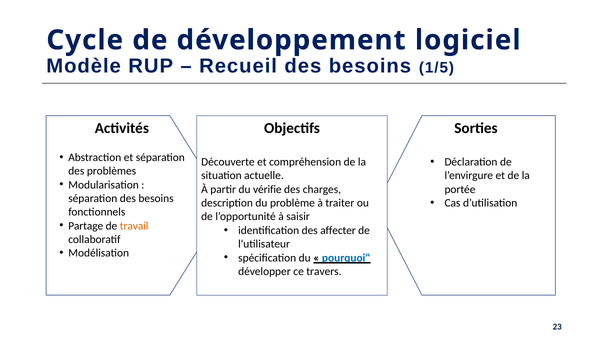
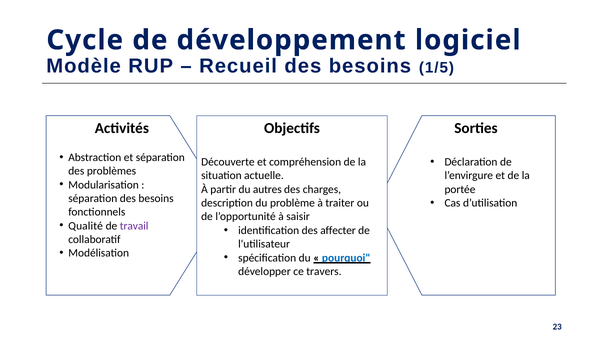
vérifie: vérifie -> autres (267, 189)
Partage: Partage -> Qualité (86, 226)
travail colour: orange -> purple (134, 226)
